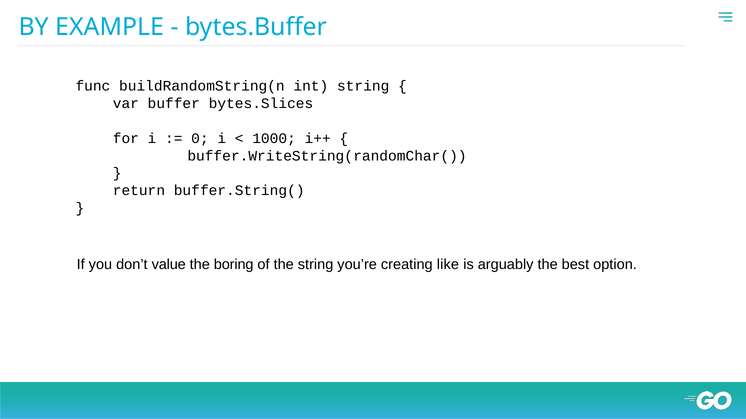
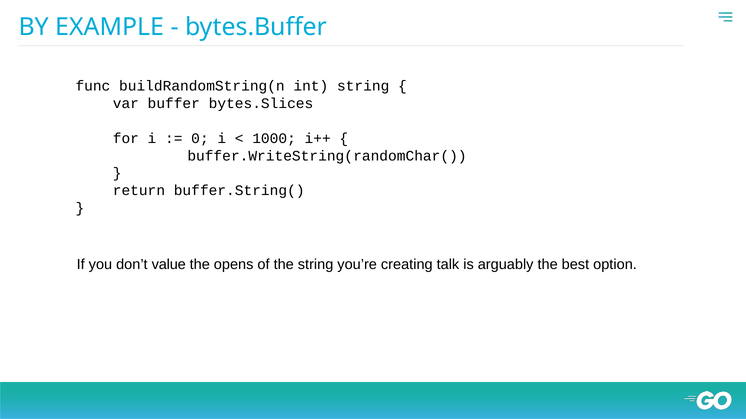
boring: boring -> opens (234, 265)
like: like -> talk (448, 265)
